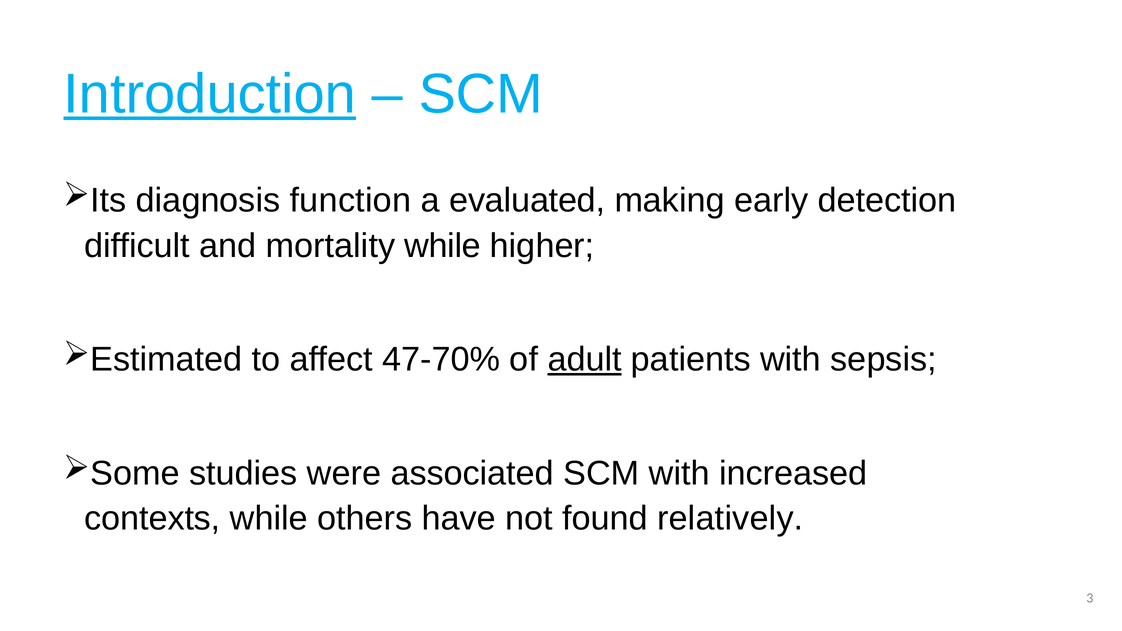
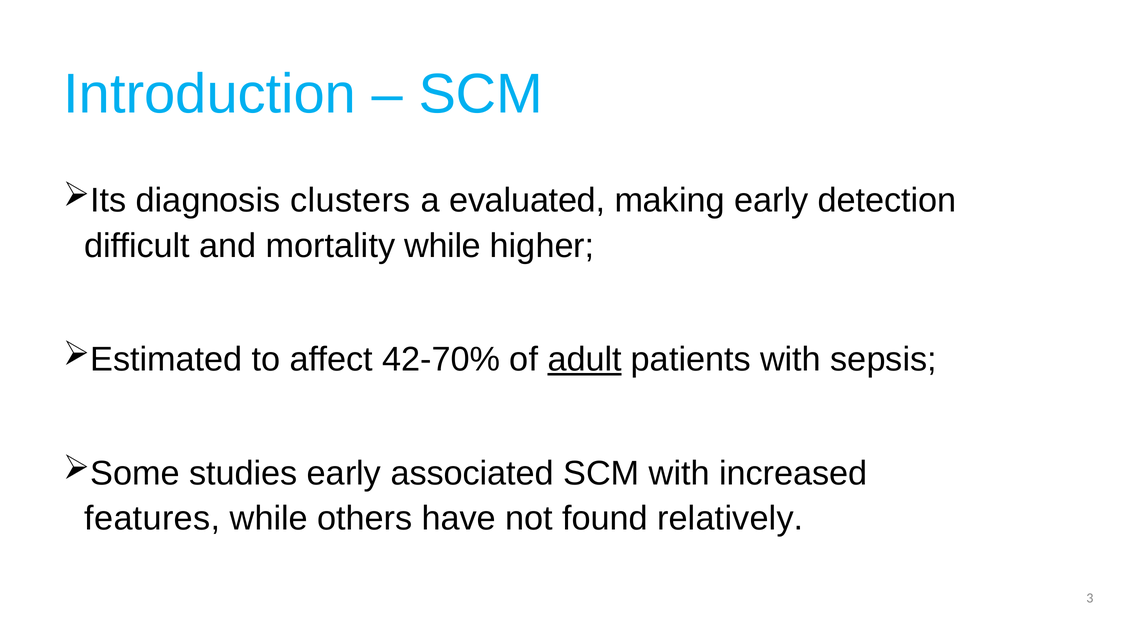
Introduction underline: present -> none (210, 94)
function: function -> clusters (350, 201)
47-70%: 47-70% -> 42-70% (441, 360)
studies were: were -> early (344, 473)
contexts: contexts -> features (152, 519)
